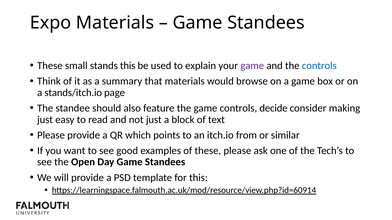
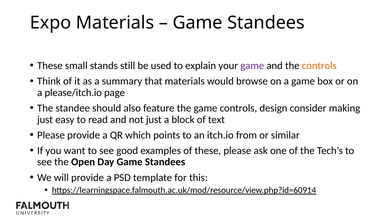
stands this: this -> still (128, 66)
controls colour: blue -> orange (319, 66)
stands/itch.io: stands/itch.io -> please/itch.io (73, 93)
decide: decide -> design (273, 108)
